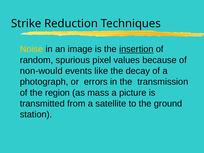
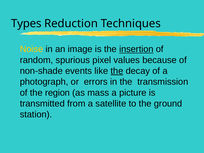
Strike: Strike -> Types (26, 24)
non-would: non-would -> non-shade (41, 71)
the underline: none -> present (117, 71)
